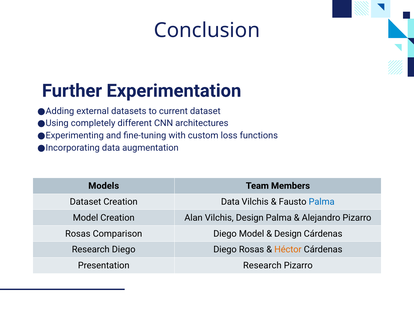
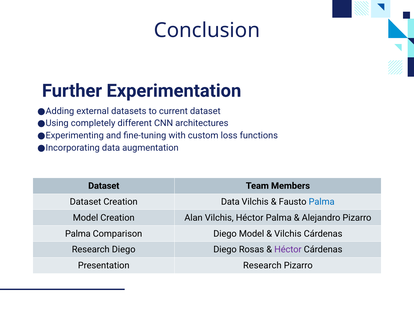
Models: Models -> Dataset (104, 186)
Vilchis Design: Design -> Héctor (250, 218)
Rosas: Rosas -> Palma (78, 234)
Design: Design -> Vilchis (288, 234)
Héctor colour: orange -> purple (288, 250)
